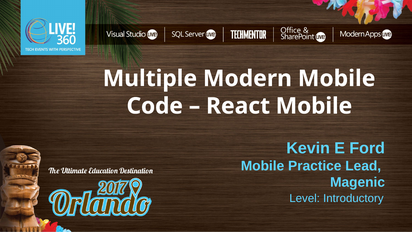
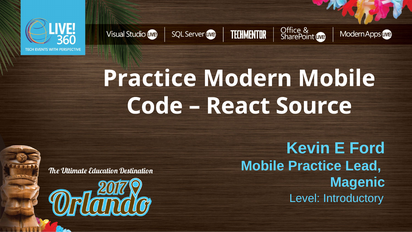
Multiple: Multiple -> Practice (150, 78)
React Mobile: Mobile -> Source (314, 106)
